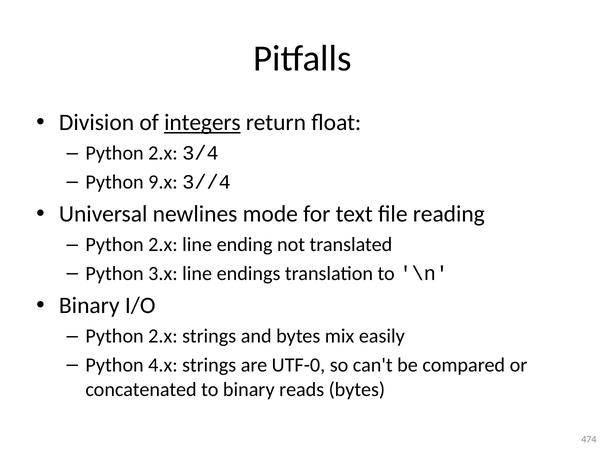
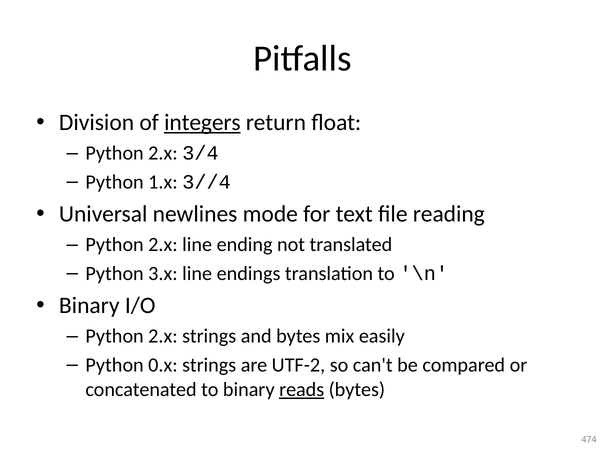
9.x: 9.x -> 1.x (163, 182)
4.x: 4.x -> 0.x (163, 365)
UTF-0: UTF-0 -> UTF-2 (298, 365)
reads underline: none -> present (302, 389)
